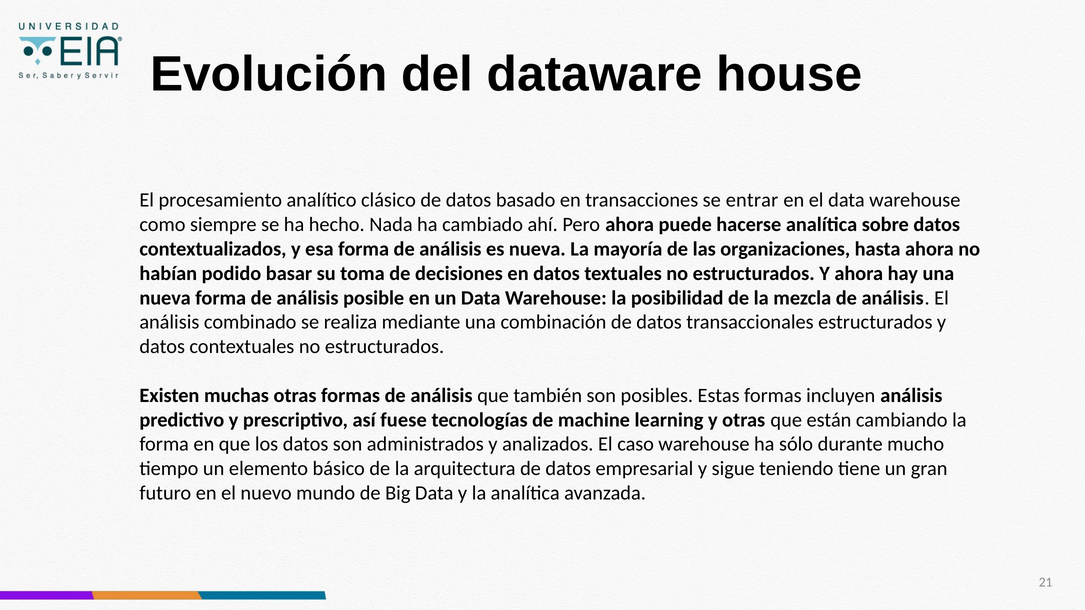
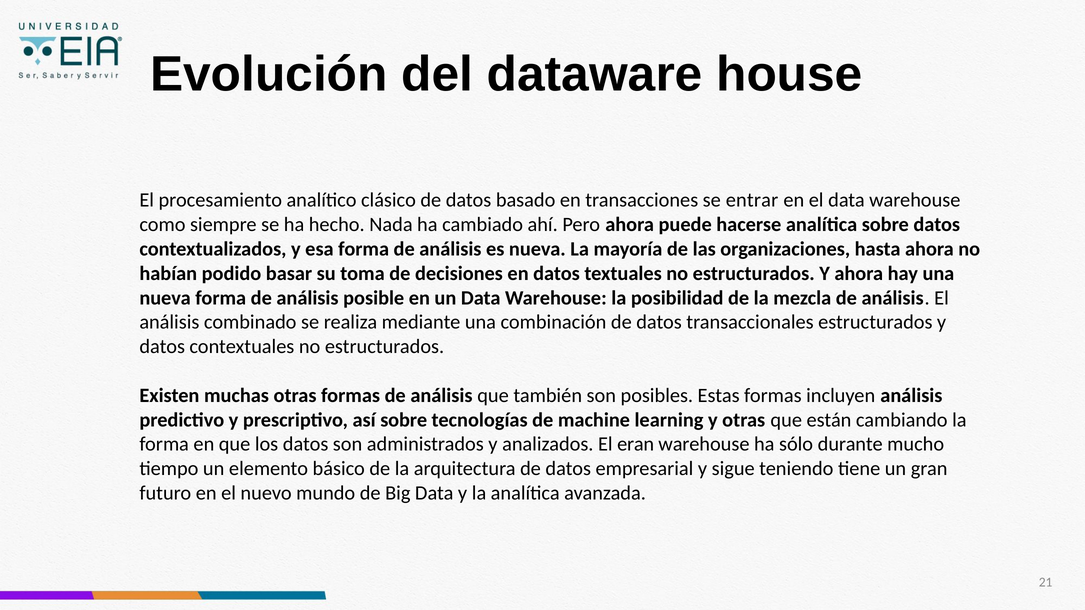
así fuese: fuese -> sobre (404, 420)
caso: caso -> eran (636, 444)
